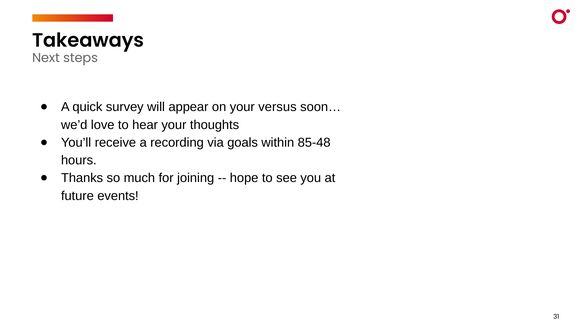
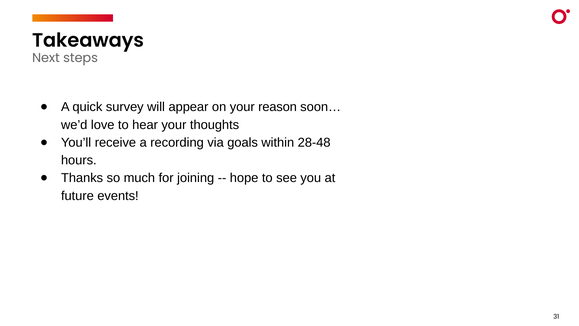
versus: versus -> reason (278, 107)
85-48: 85-48 -> 28-48 (314, 142)
